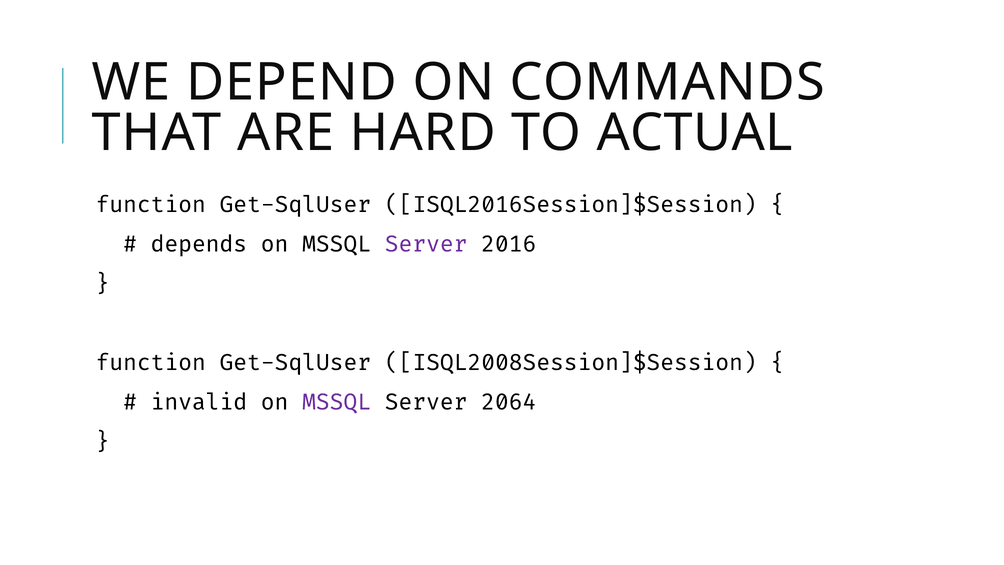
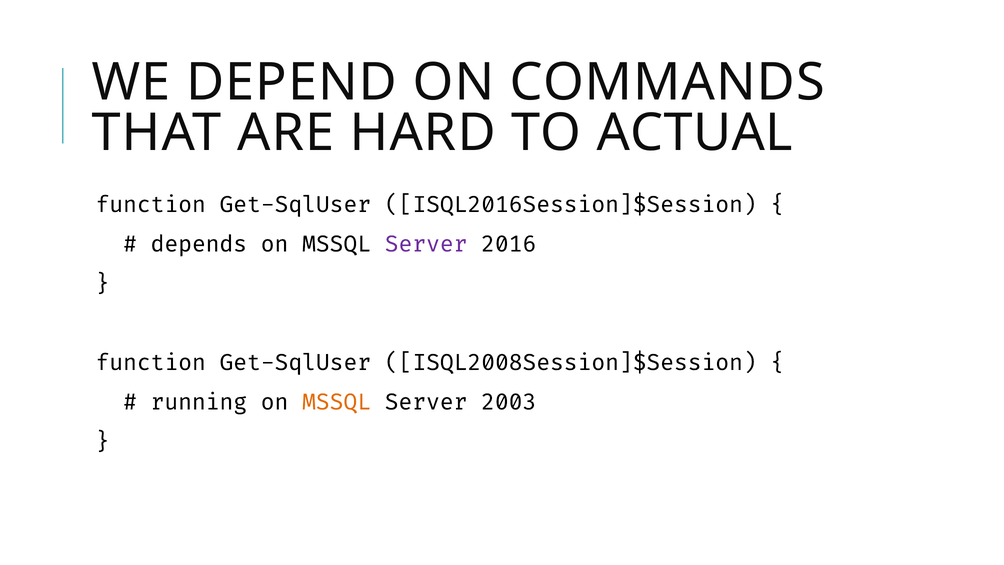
invalid: invalid -> running (199, 402)
MSSQL colour: purple -> orange (337, 402)
2064: 2064 -> 2003 (509, 402)
